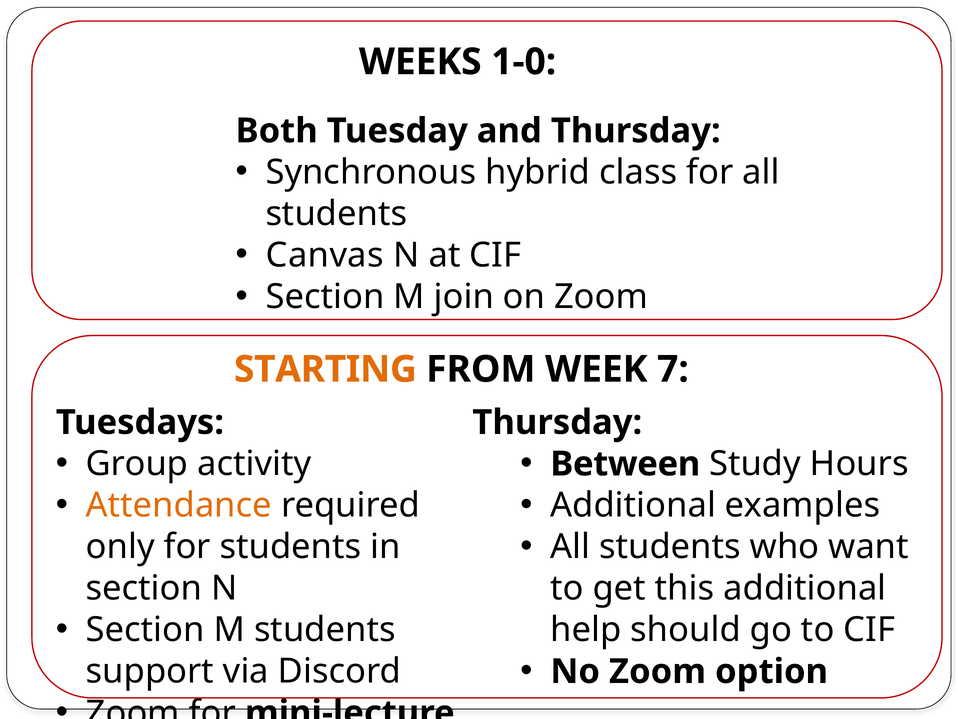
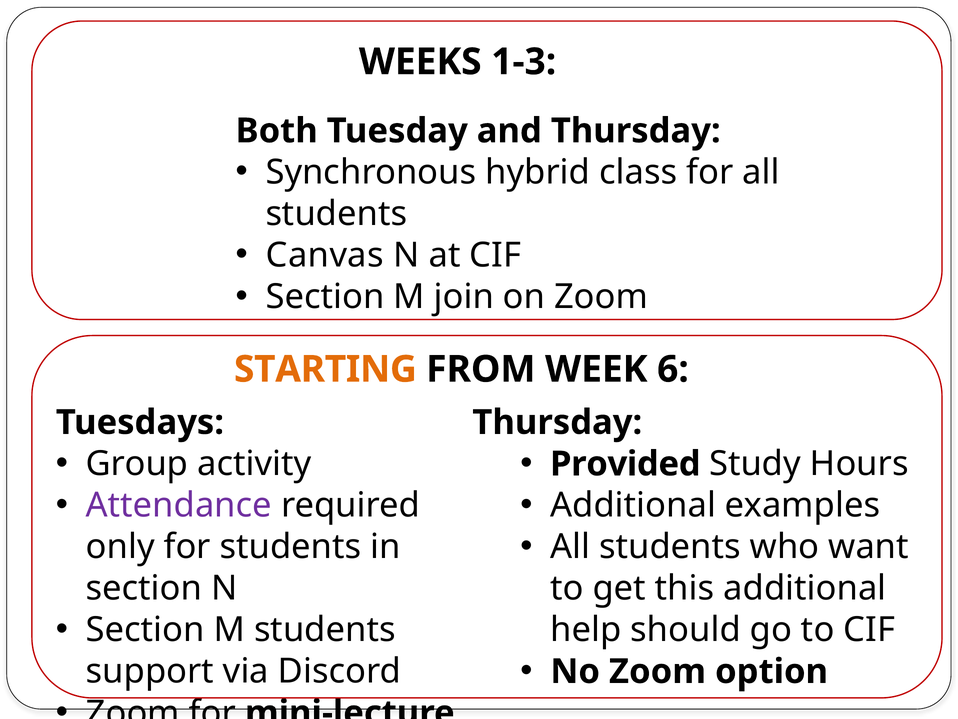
1-0: 1-0 -> 1-3 (524, 62)
7: 7 -> 6 (673, 369)
Between: Between -> Provided (625, 464)
Attendance colour: orange -> purple (179, 505)
